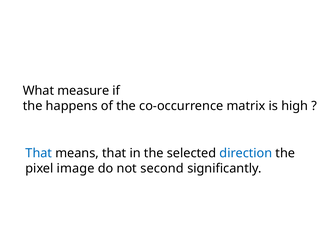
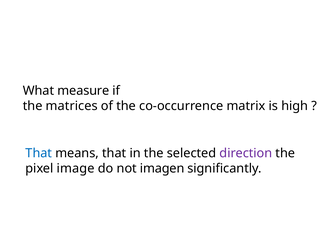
happens: happens -> matrices (72, 106)
direction colour: blue -> purple (246, 153)
second: second -> imagen (162, 169)
